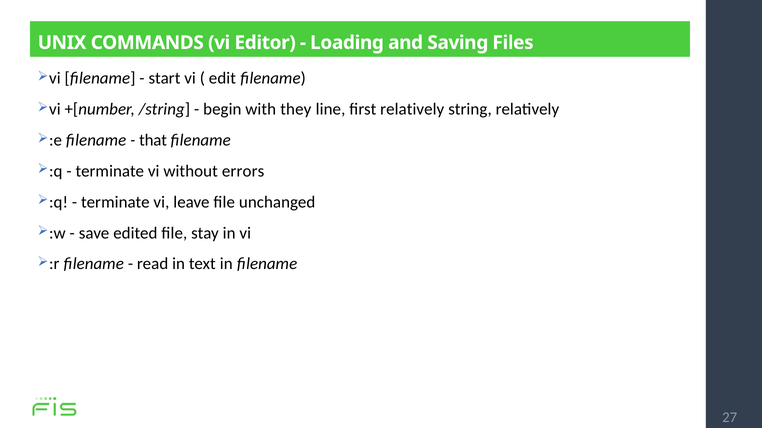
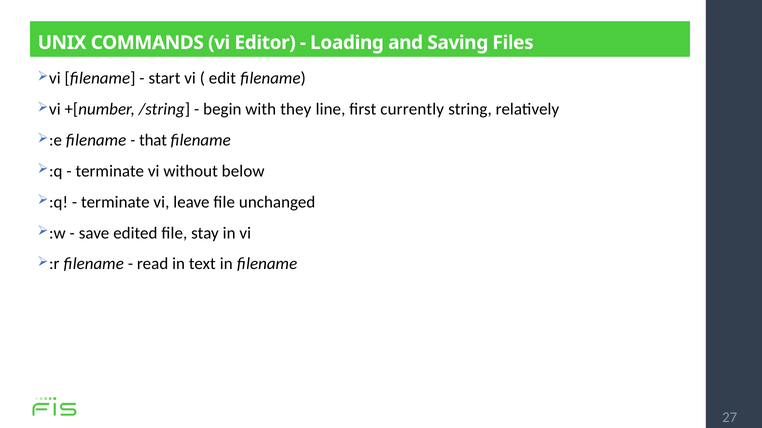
first relatively: relatively -> currently (412, 109)
errors: errors -> below (243, 171)
